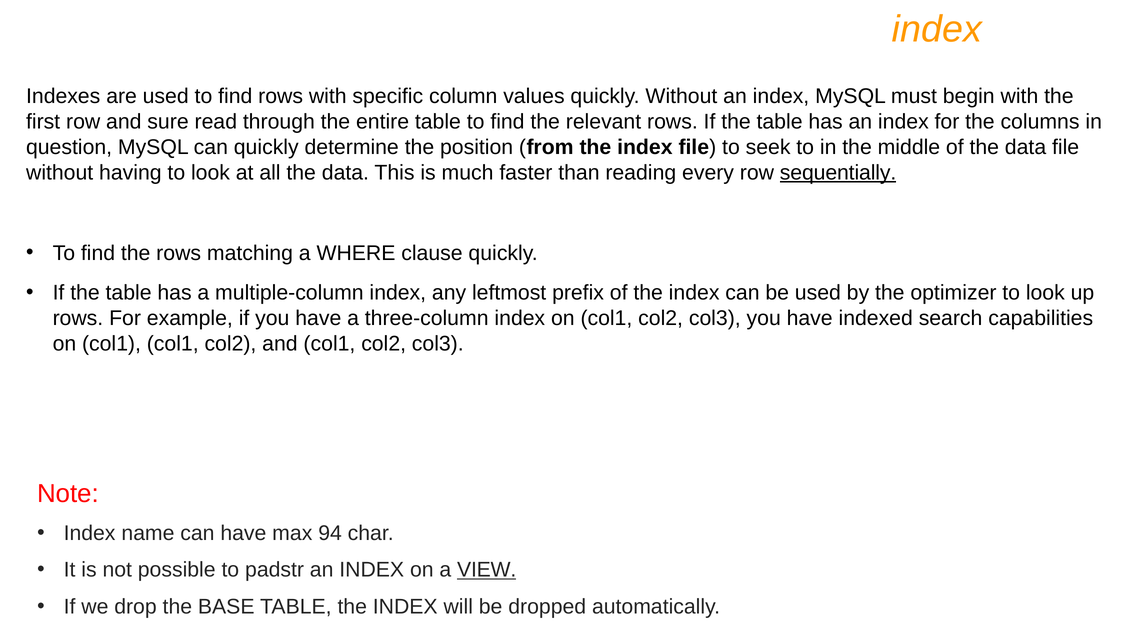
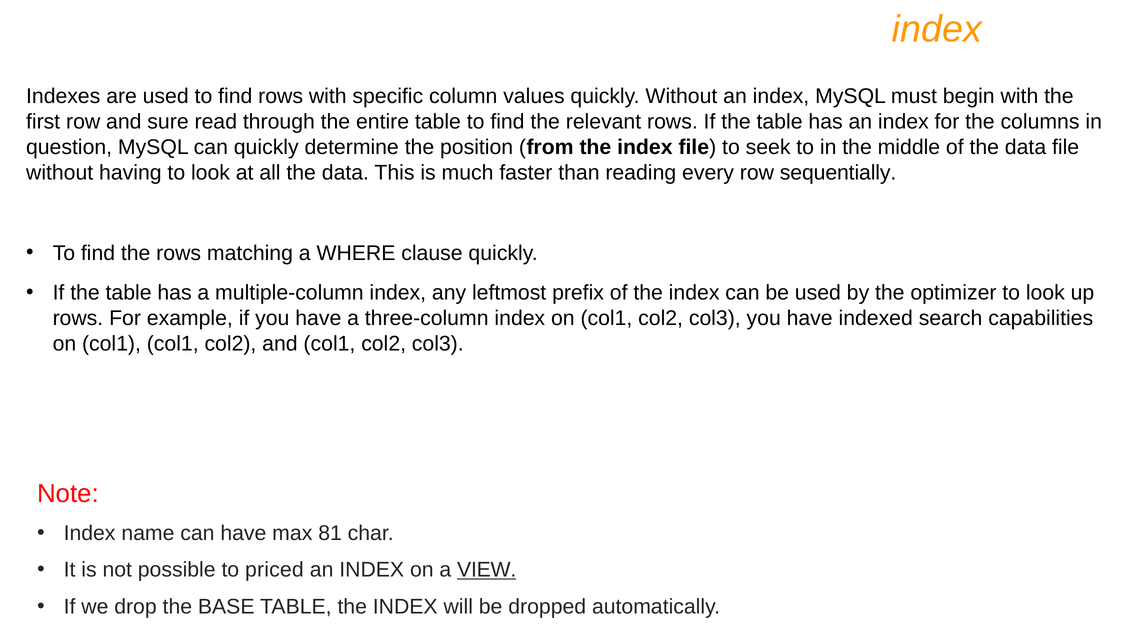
sequentially underline: present -> none (838, 173)
94: 94 -> 81 (330, 533)
padstr: padstr -> priced (274, 570)
